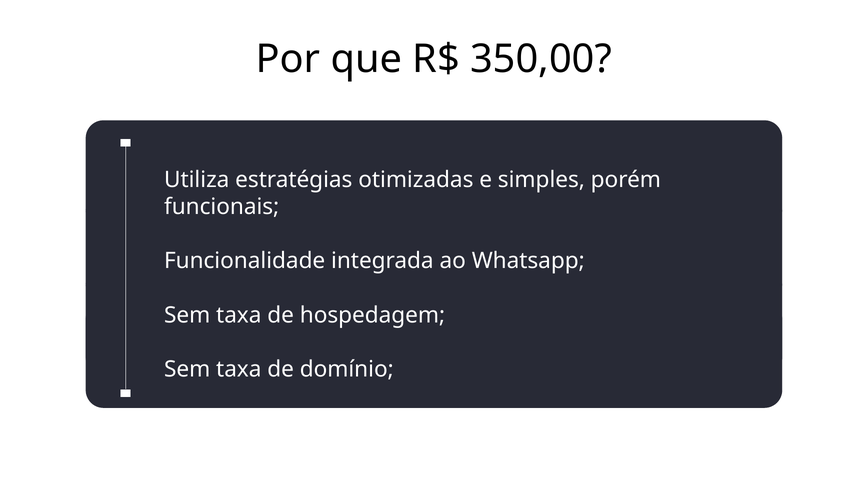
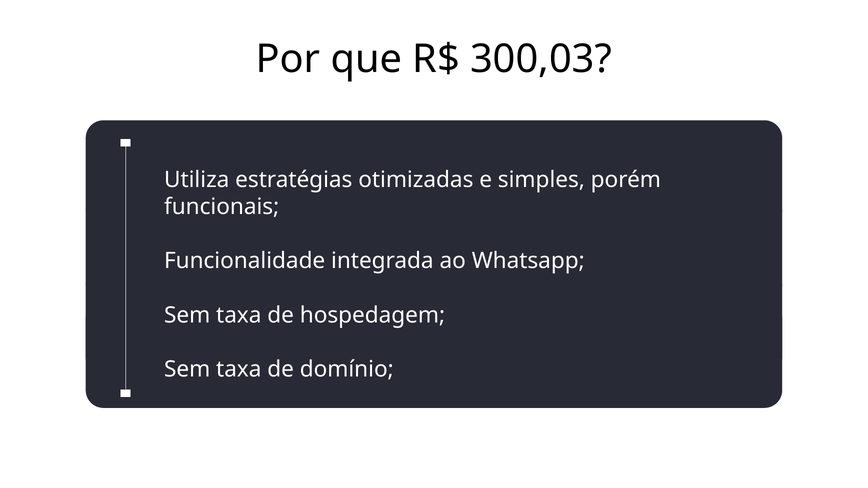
350,00: 350,00 -> 300,03 (541, 59)
